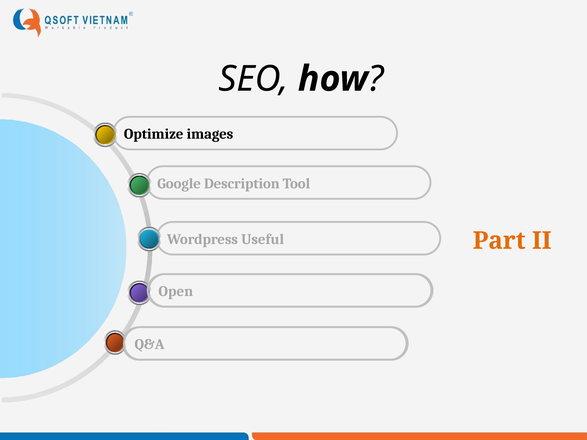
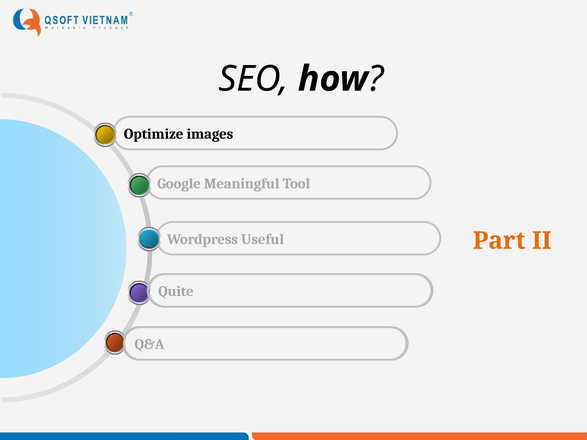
Description: Description -> Meaningful (242, 184)
Open: Open -> Quite (176, 292)
